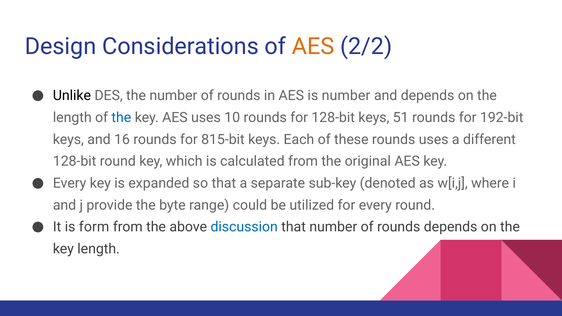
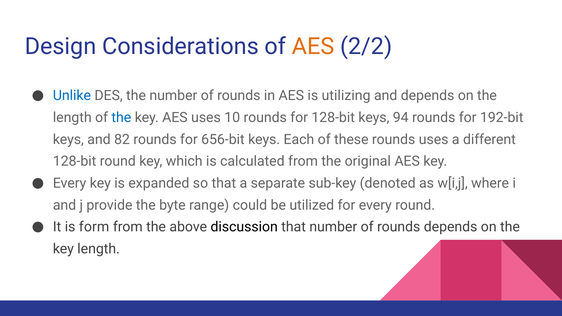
Unlike colour: black -> blue (72, 96)
is number: number -> utilizing (346, 96)
51: 51 -> 94 (401, 118)
16: 16 -> 82 (122, 139)
815-bit: 815-bit -> 656-bit (223, 139)
discussion colour: blue -> black (244, 227)
